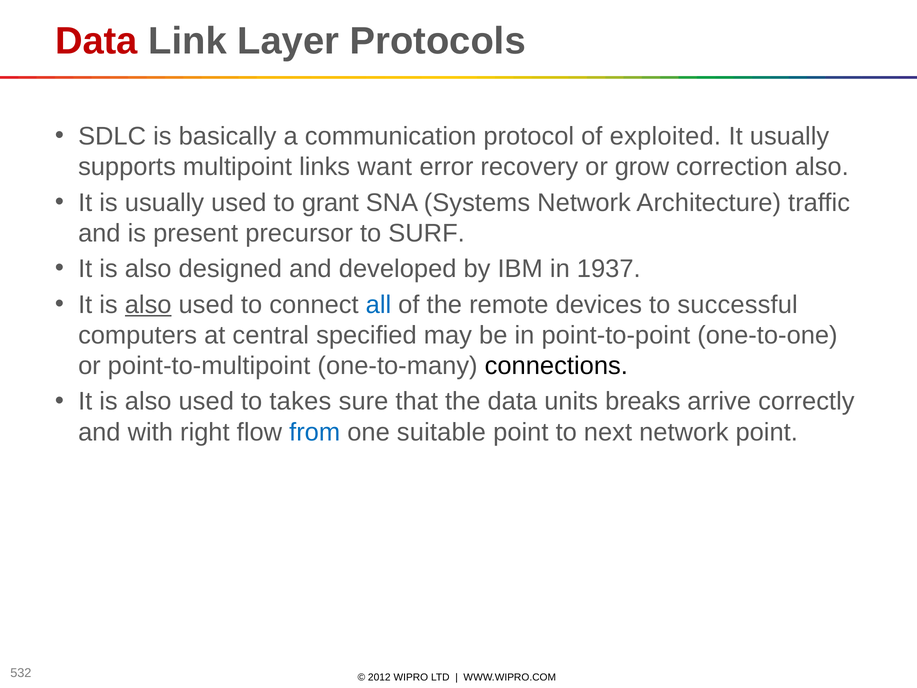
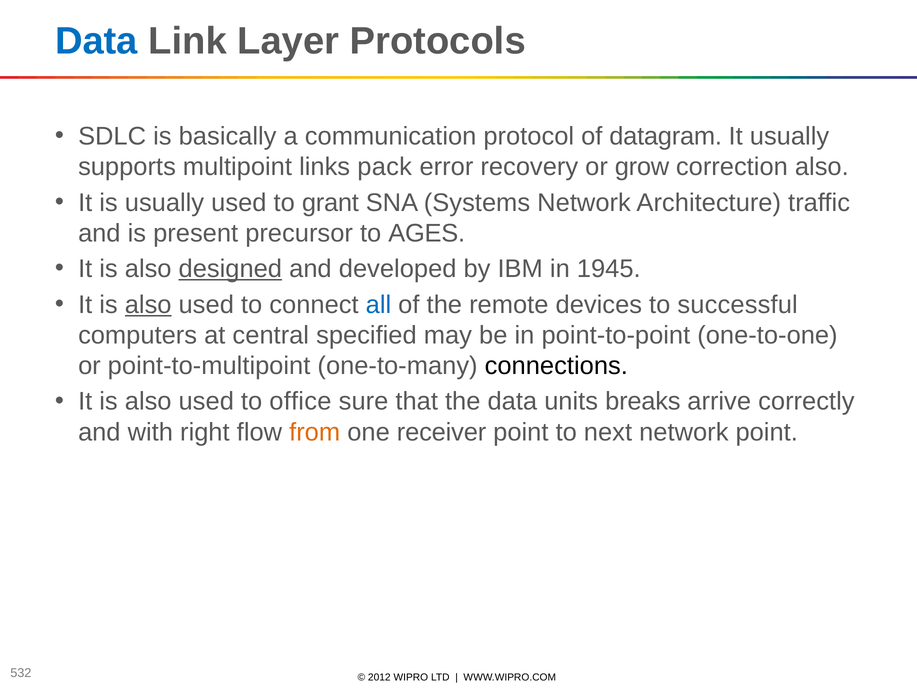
Data colour: red -> blue (96, 41)
exploited: exploited -> datagram (666, 136)
want: want -> pack (385, 167)
SURF: SURF -> AGES (427, 233)
designed underline: none -> present (230, 269)
1937: 1937 -> 1945 (609, 269)
takes: takes -> office (300, 401)
from colour: blue -> orange (315, 432)
suitable: suitable -> receiver (442, 432)
